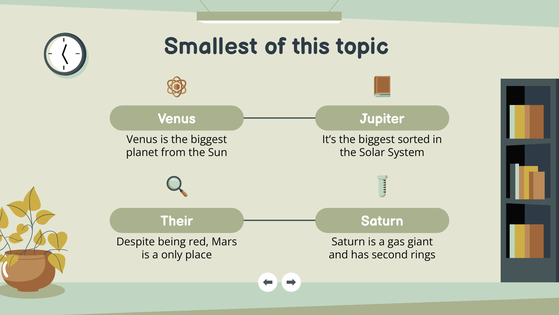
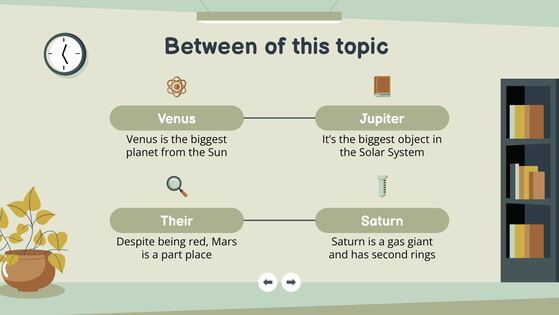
Smallest: Smallest -> Between (211, 46)
sorted: sorted -> object (414, 139)
only: only -> part (172, 255)
